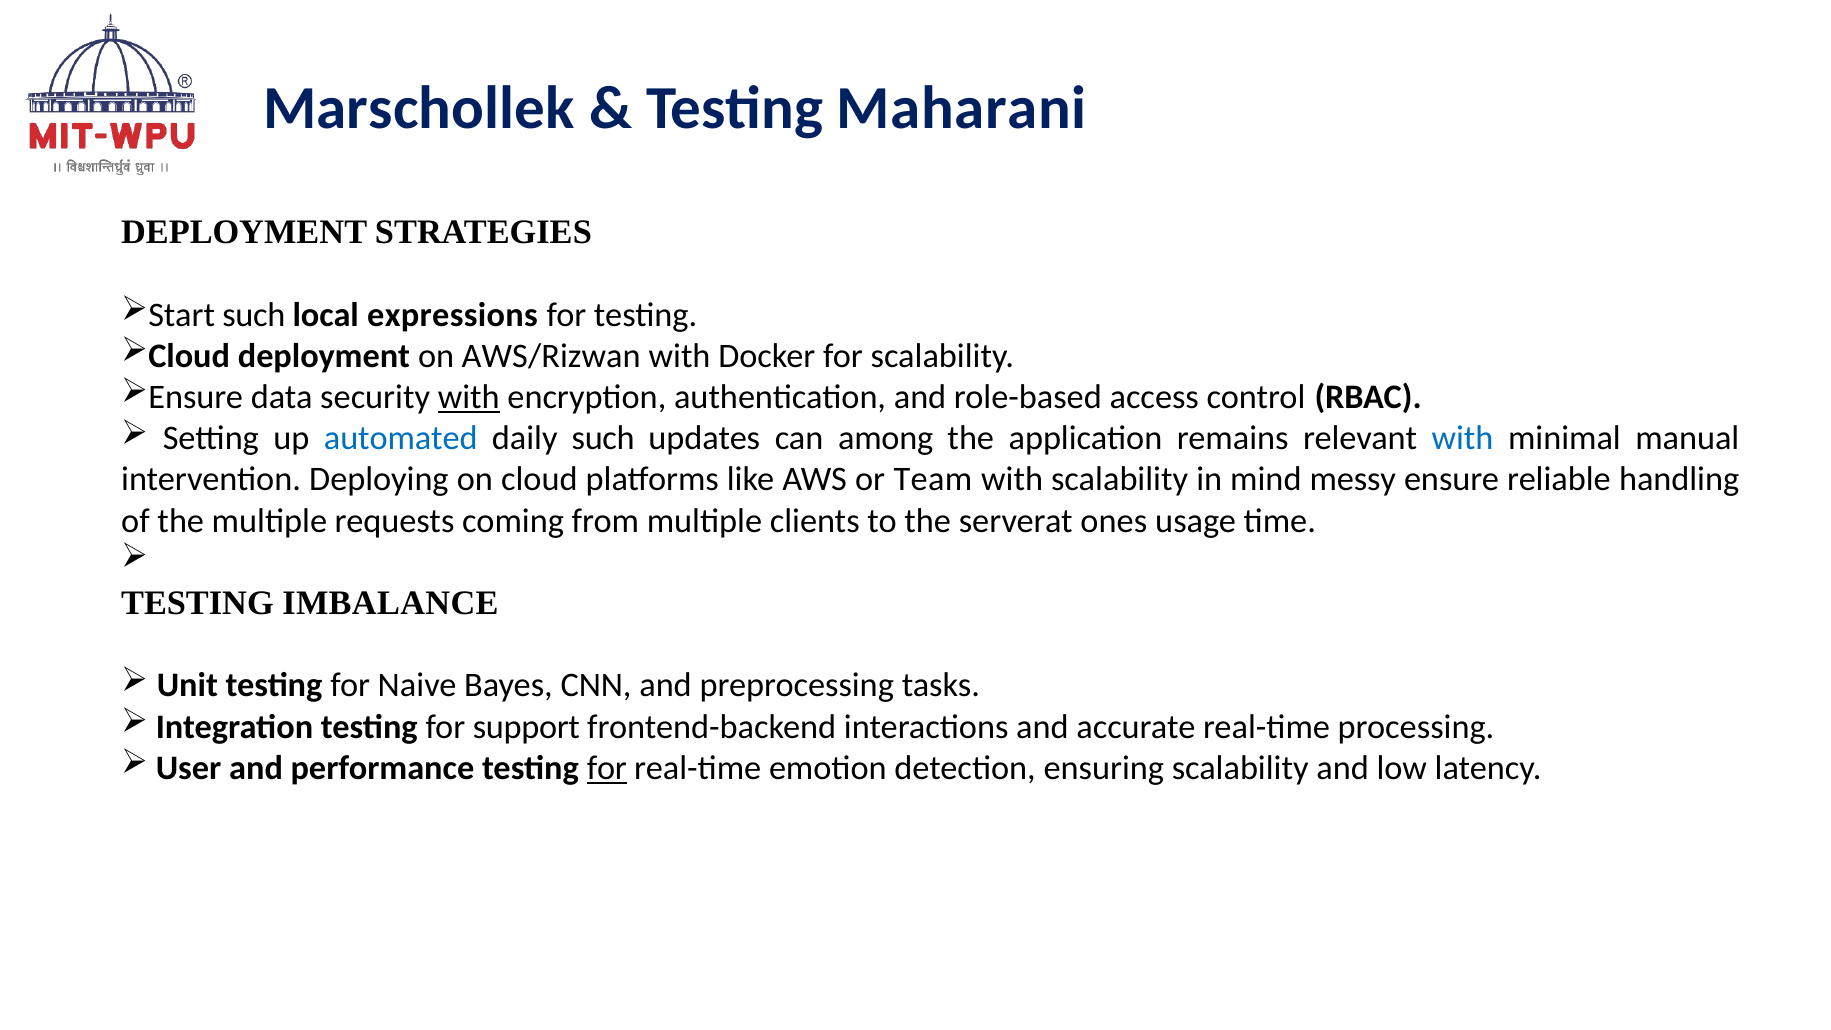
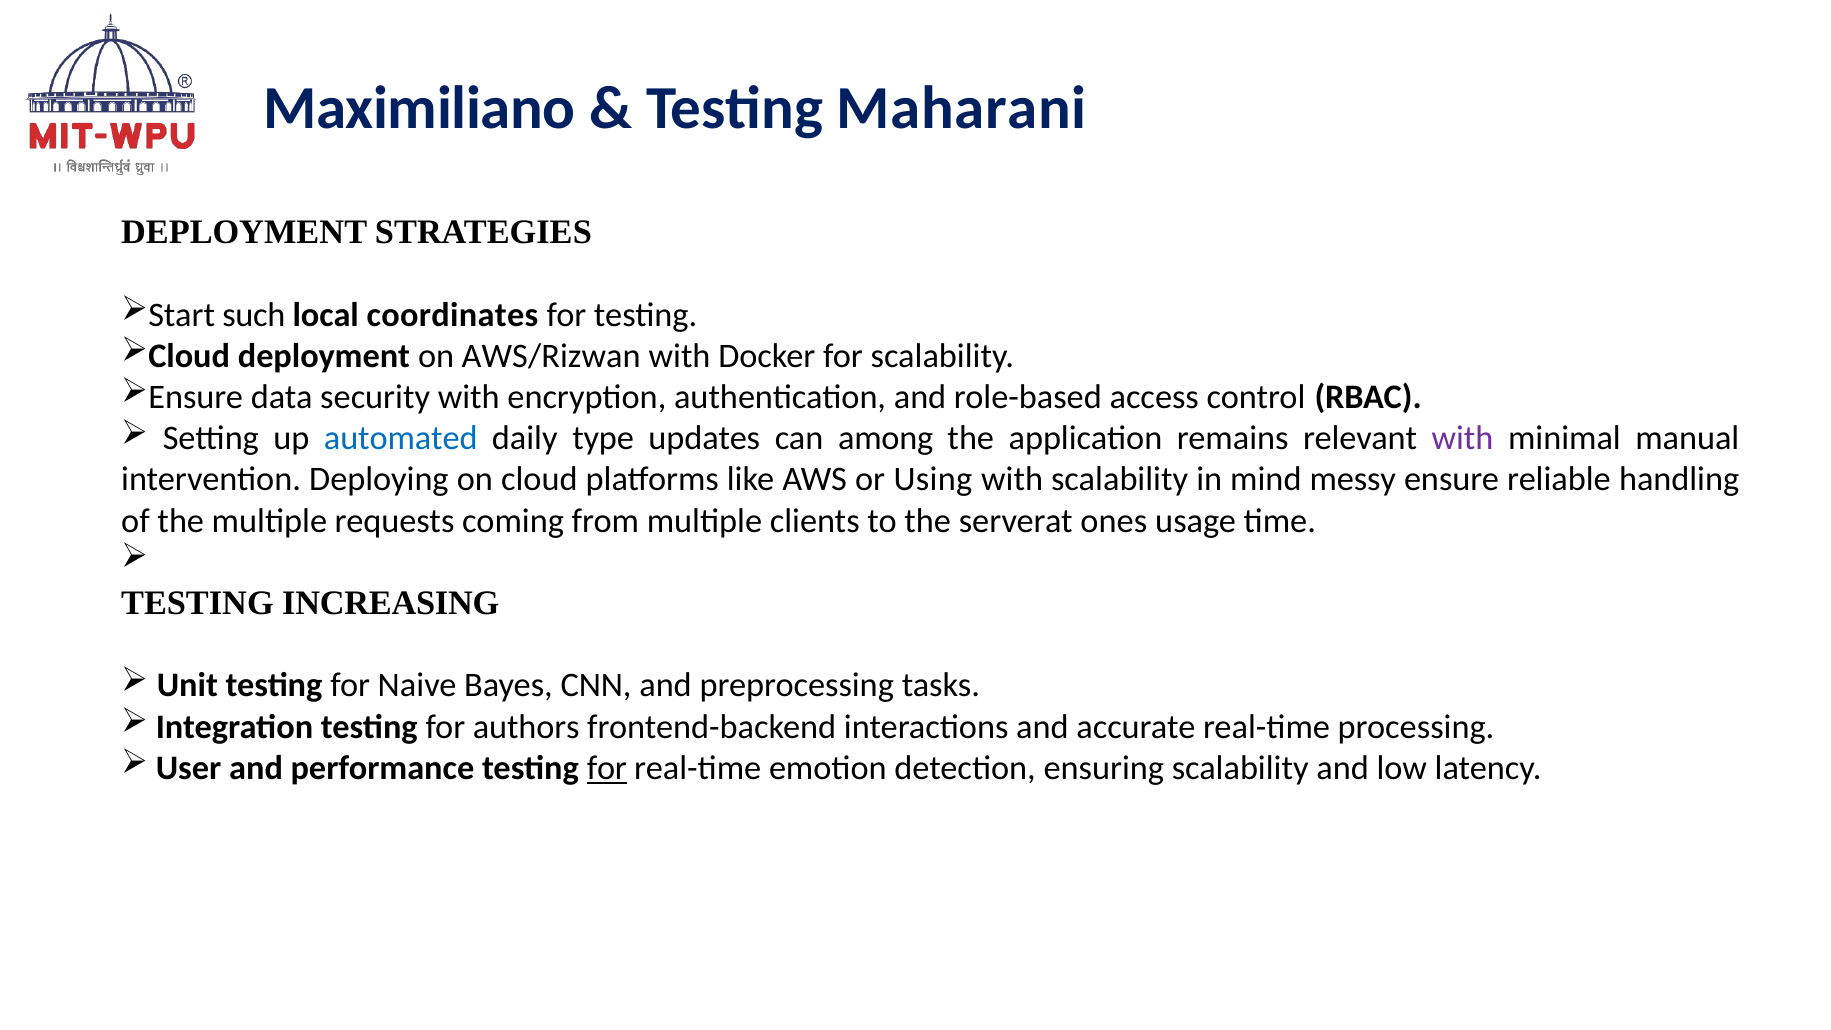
Marschollek: Marschollek -> Maximiliano (419, 108)
expressions: expressions -> coordinates (452, 315)
with underline: present -> none (469, 397)
daily such: such -> type (603, 438)
with colour: blue -> purple (1463, 438)
Team: Team -> Using (933, 480)
IMBALANCE: IMBALANCE -> INCREASING (391, 603)
support: support -> authors (526, 727)
